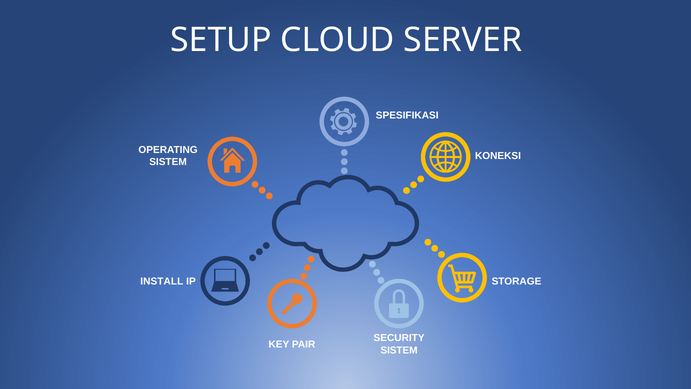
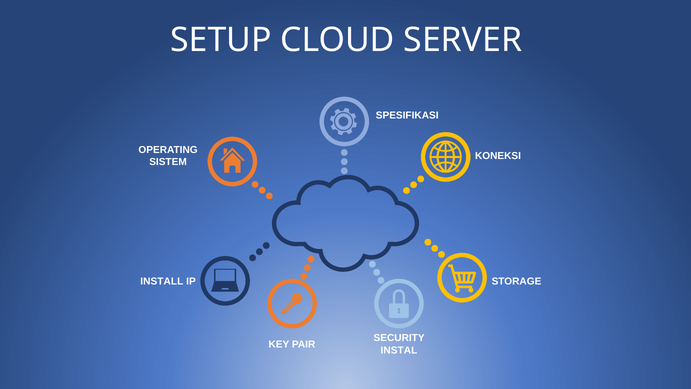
SISTEM: SISTEM -> INSTAL (399, 350)
